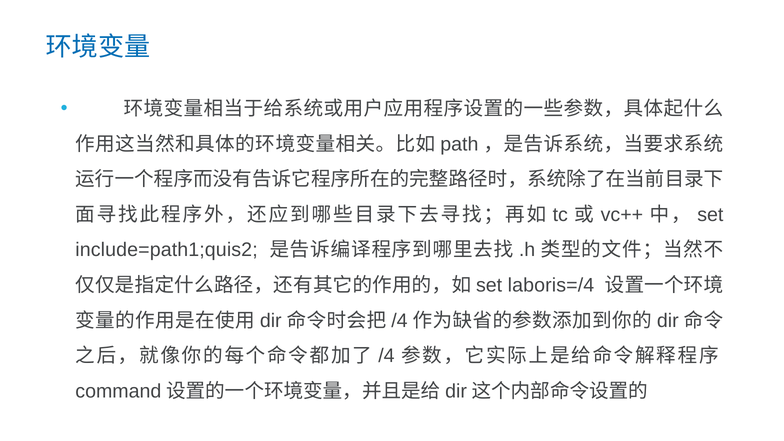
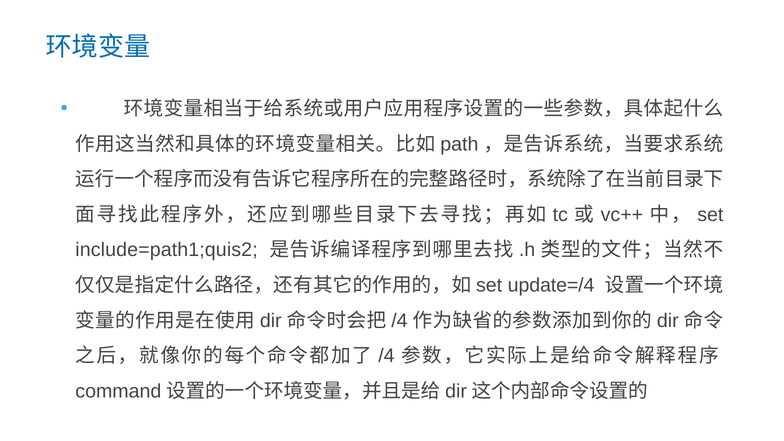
laboris=/4: laboris=/4 -> update=/4 (551, 285)
